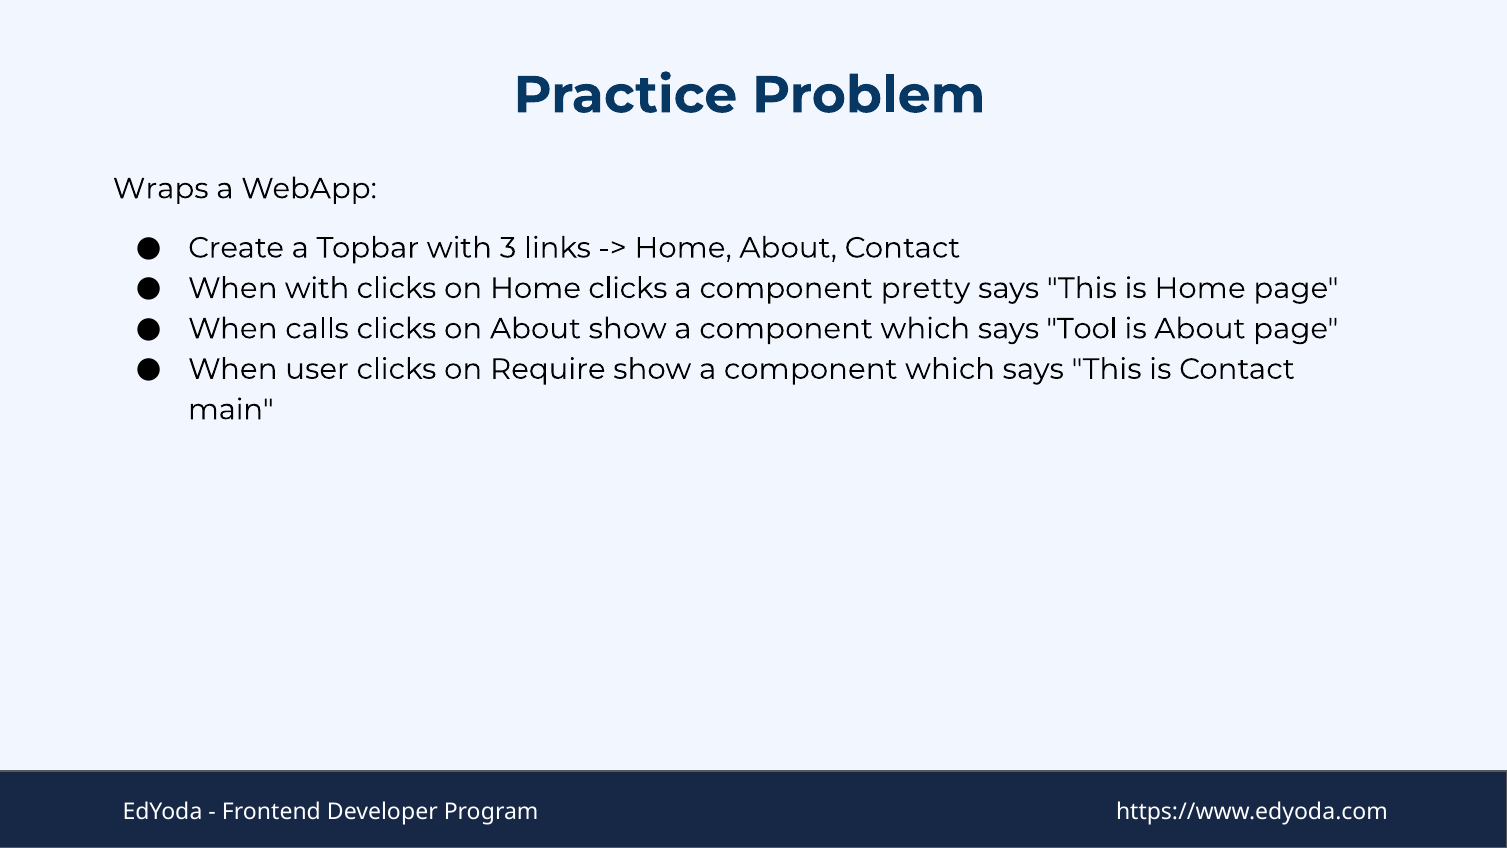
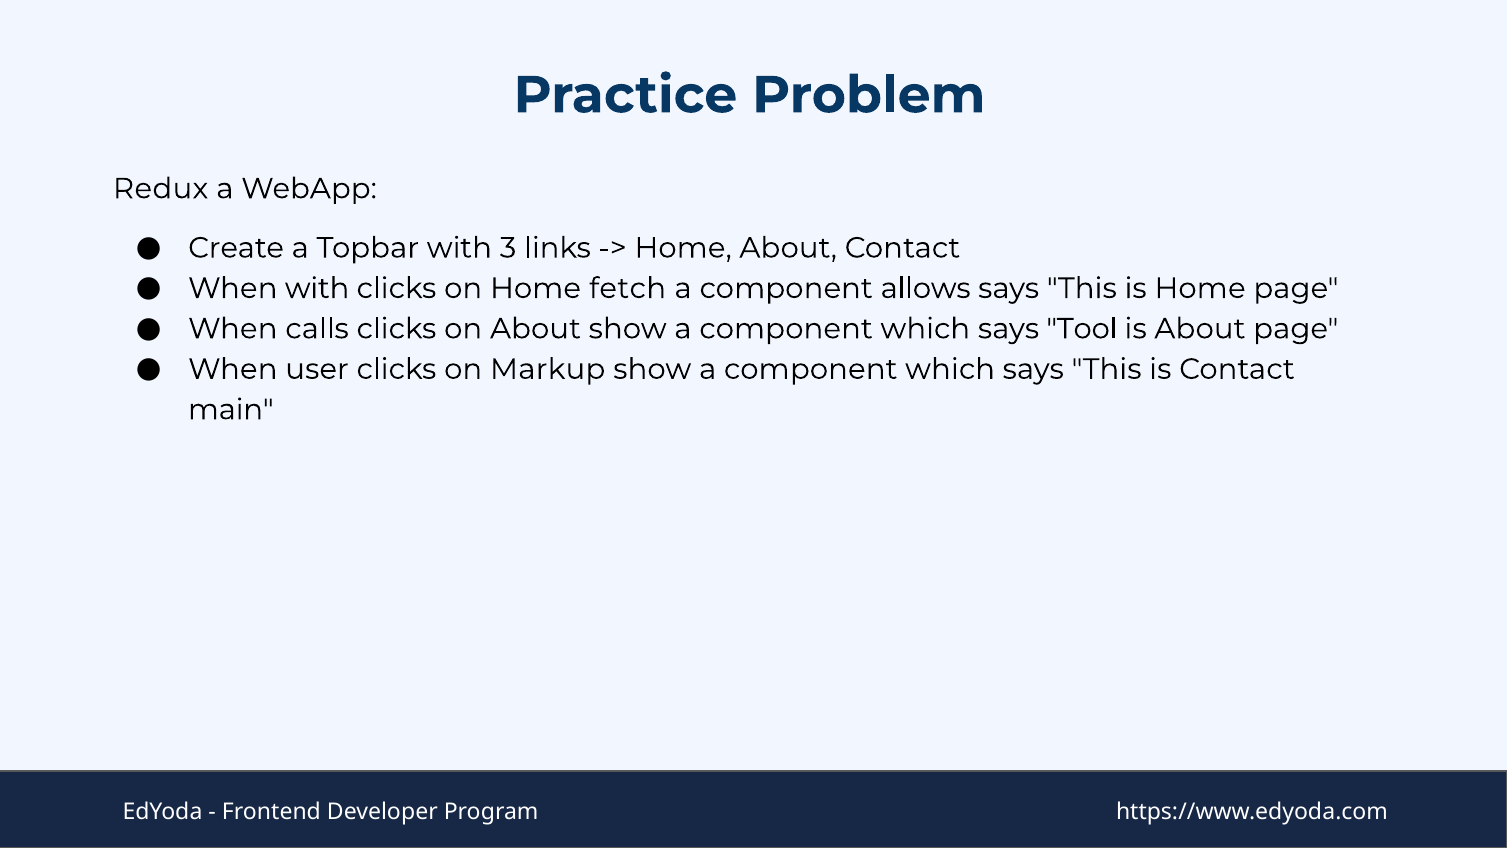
Wraps: Wraps -> Redux (161, 189)
Home clicks: clicks -> fetch (628, 288)
pretty: pretty -> allows (926, 288)
Require: Require -> Markup (548, 369)
